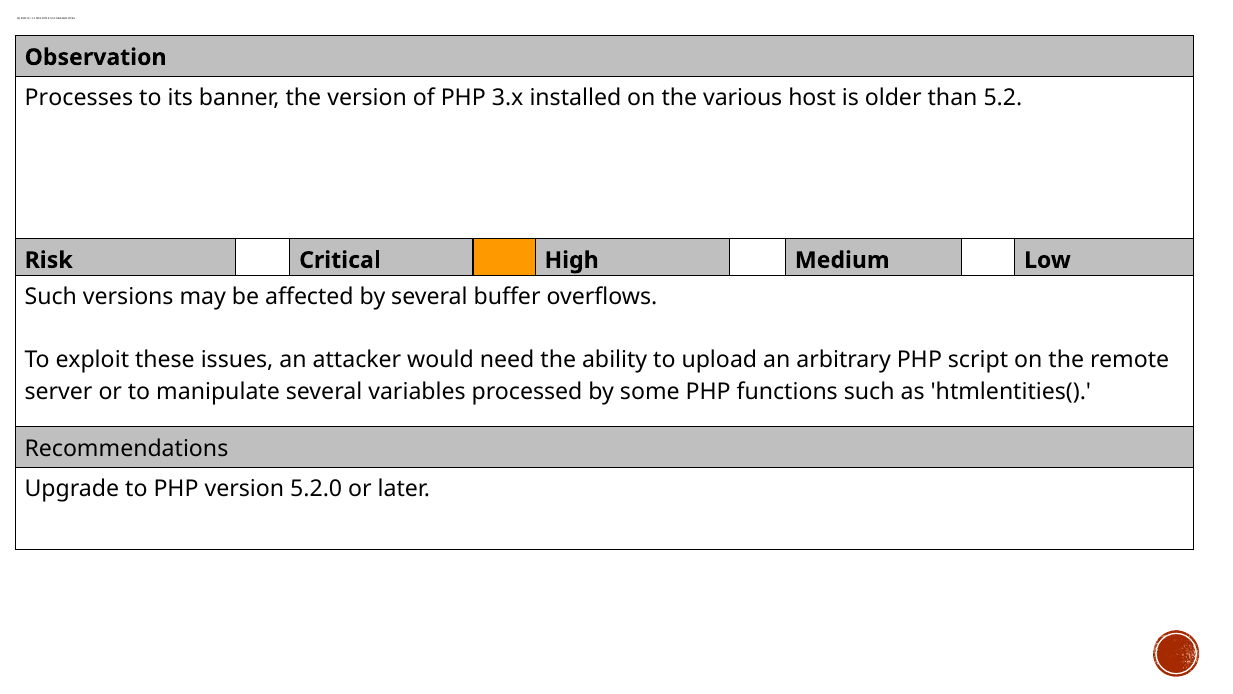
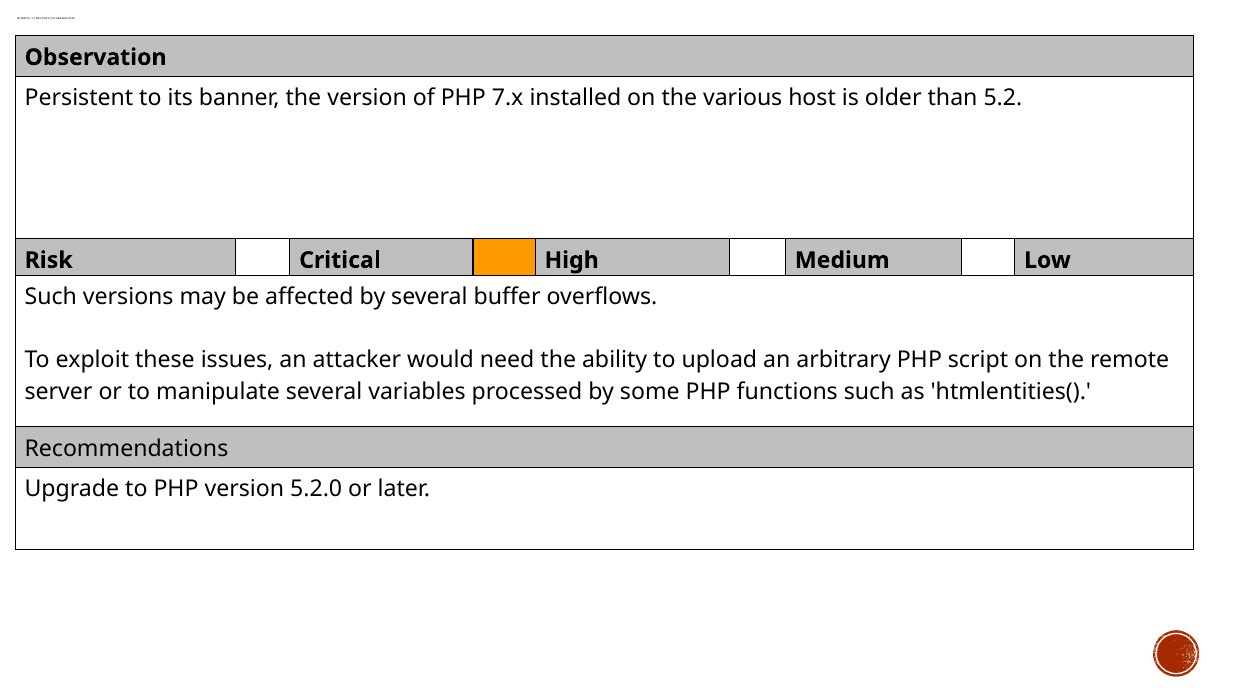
Processes: Processes -> Persistent (79, 98)
3.x: 3.x -> 7.x (508, 98)
